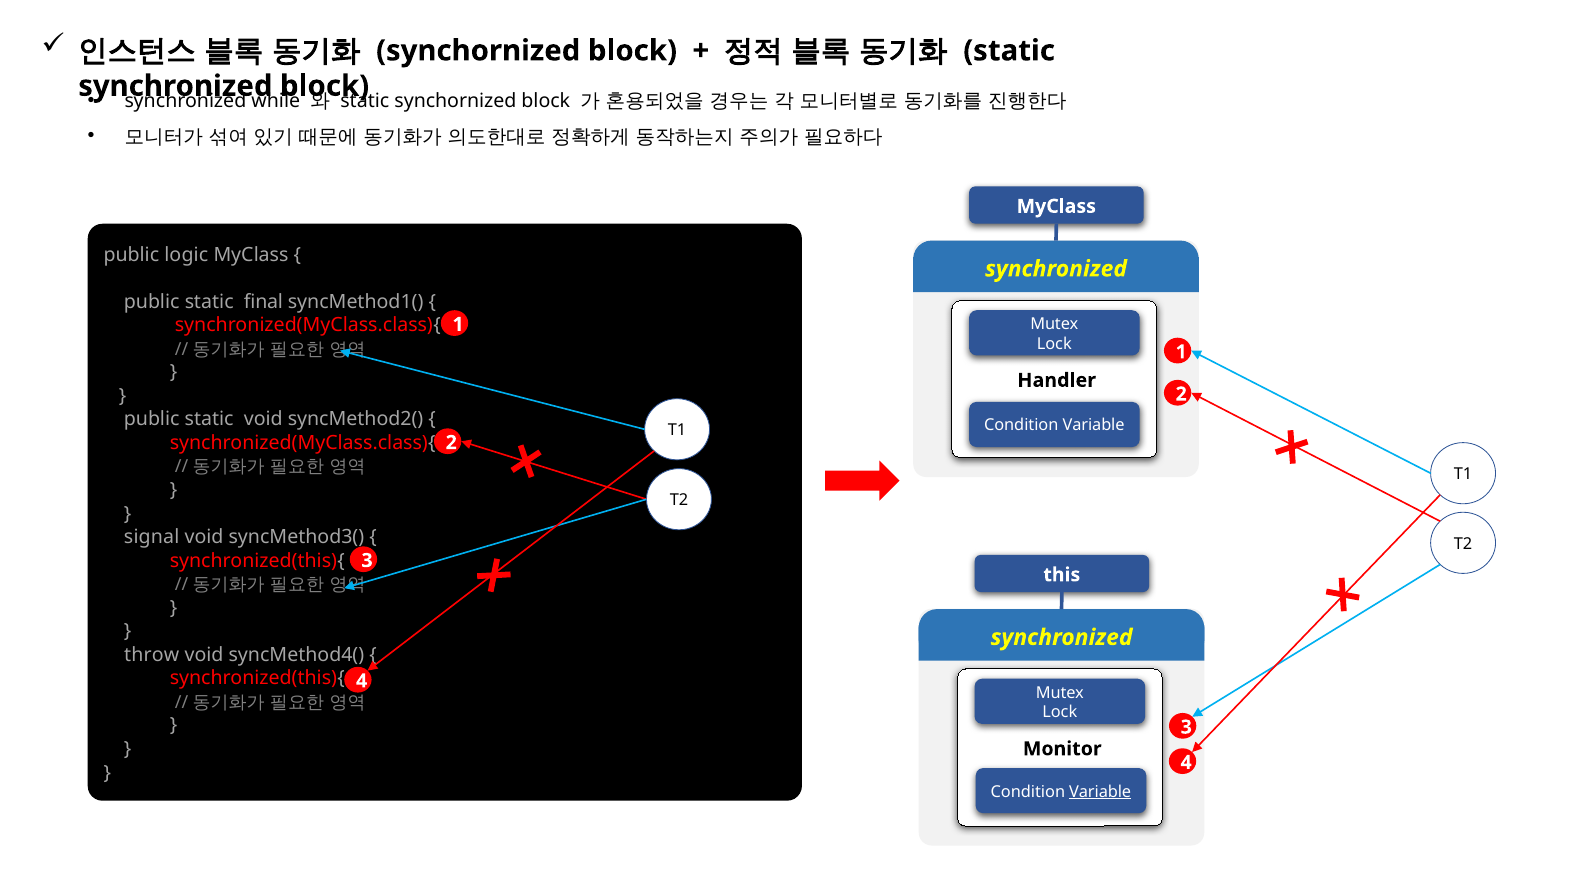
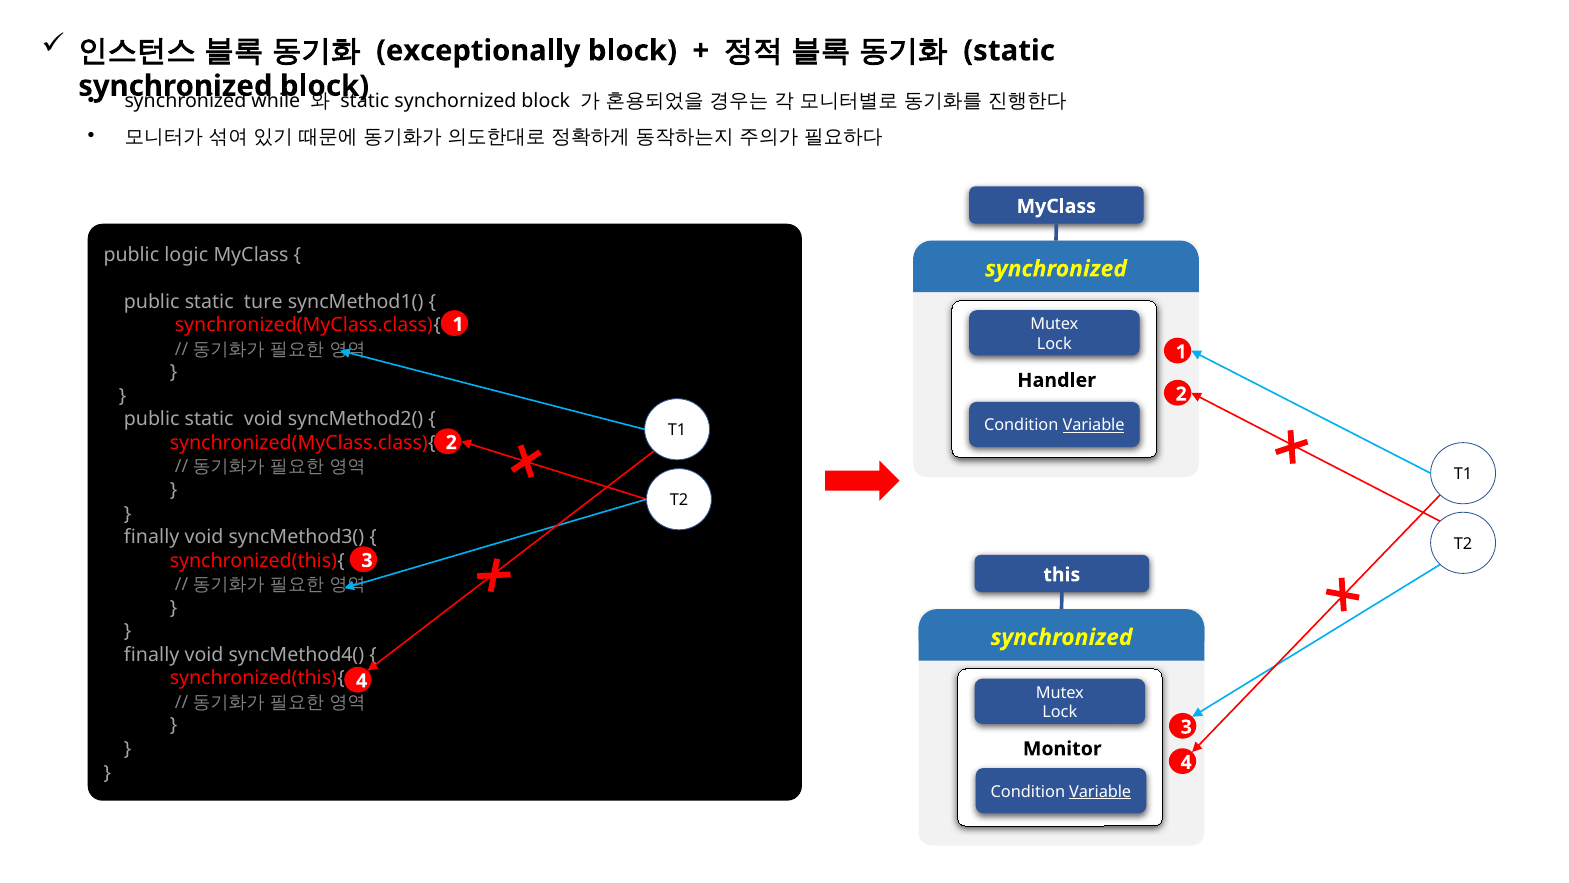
synchornized: synchornized -> exceptionally (478, 51)
final: final -> ture (263, 301)
Variable underline: none -> present (1094, 425)
signal: signal -> finally (152, 537)
throw: throw -> finally (152, 654)
